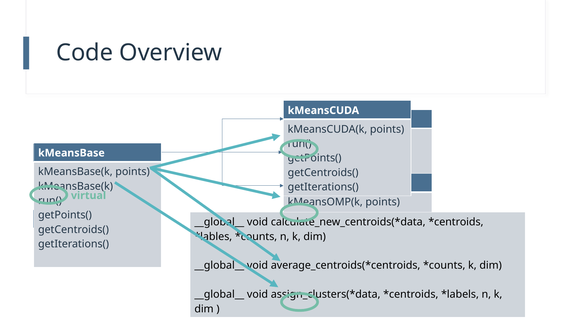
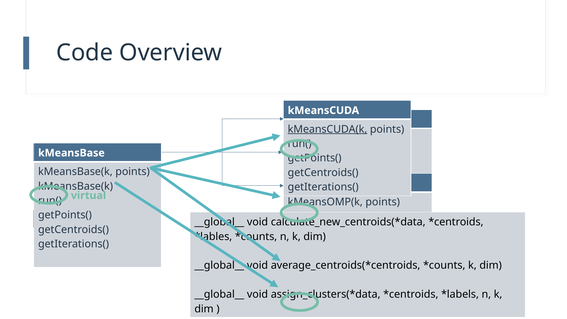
kMeansCUDA(k underline: none -> present (327, 129)
